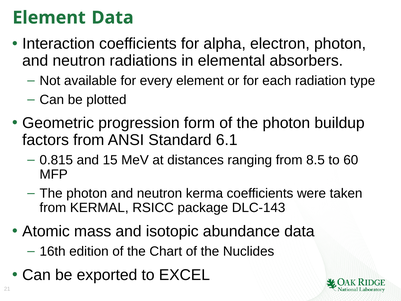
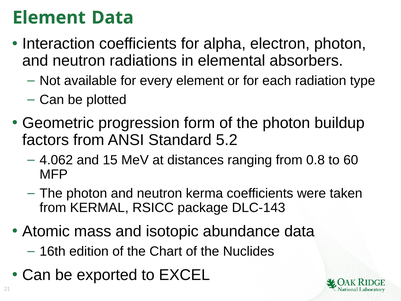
6.1: 6.1 -> 5.2 (227, 140)
0.815: 0.815 -> 4.062 (56, 160)
8.5: 8.5 -> 0.8 (316, 160)
